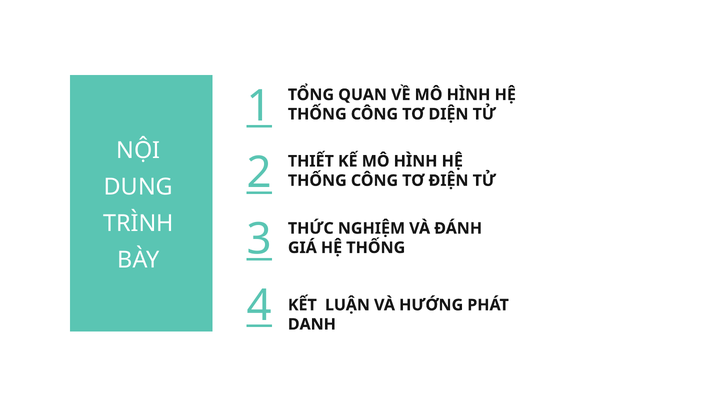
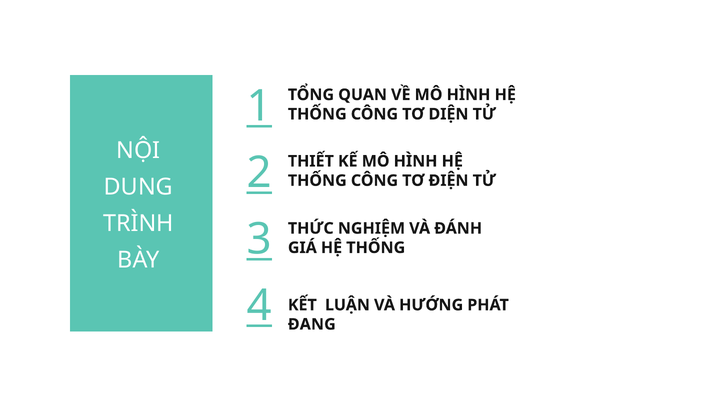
DANH: DANH -> ĐANG (312, 324)
